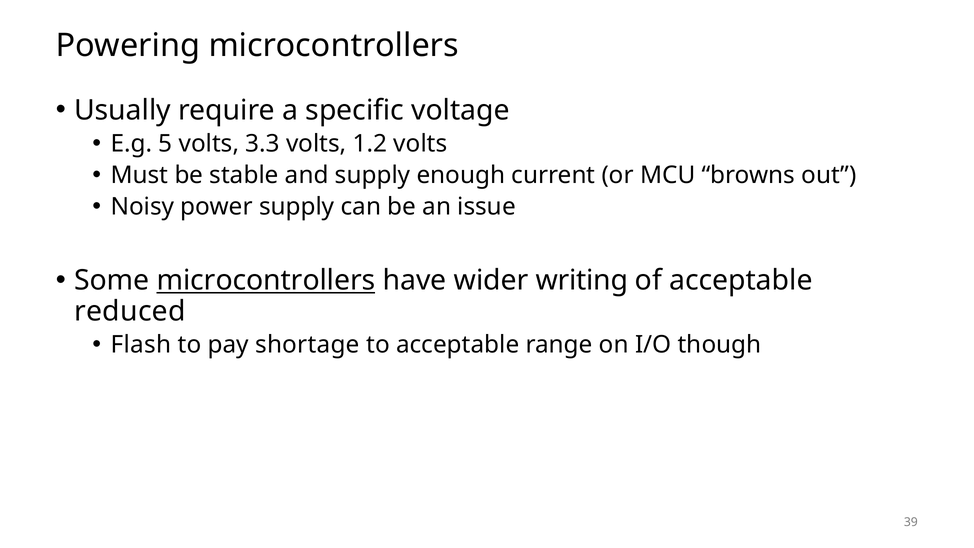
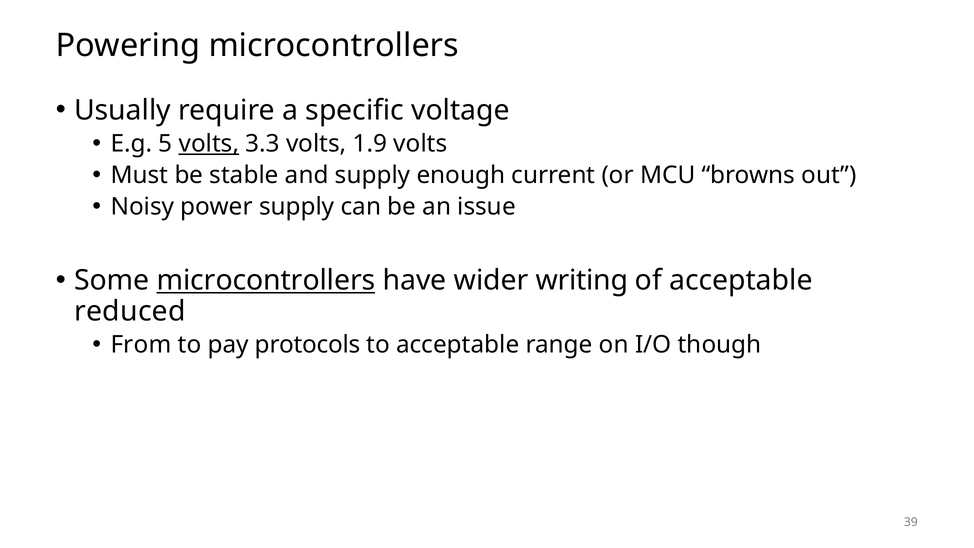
volts underline: none -> present (209, 144)
1.2: 1.2 -> 1.9 (370, 144)
Flash: Flash -> From (141, 345)
shortage: shortage -> protocols (308, 345)
